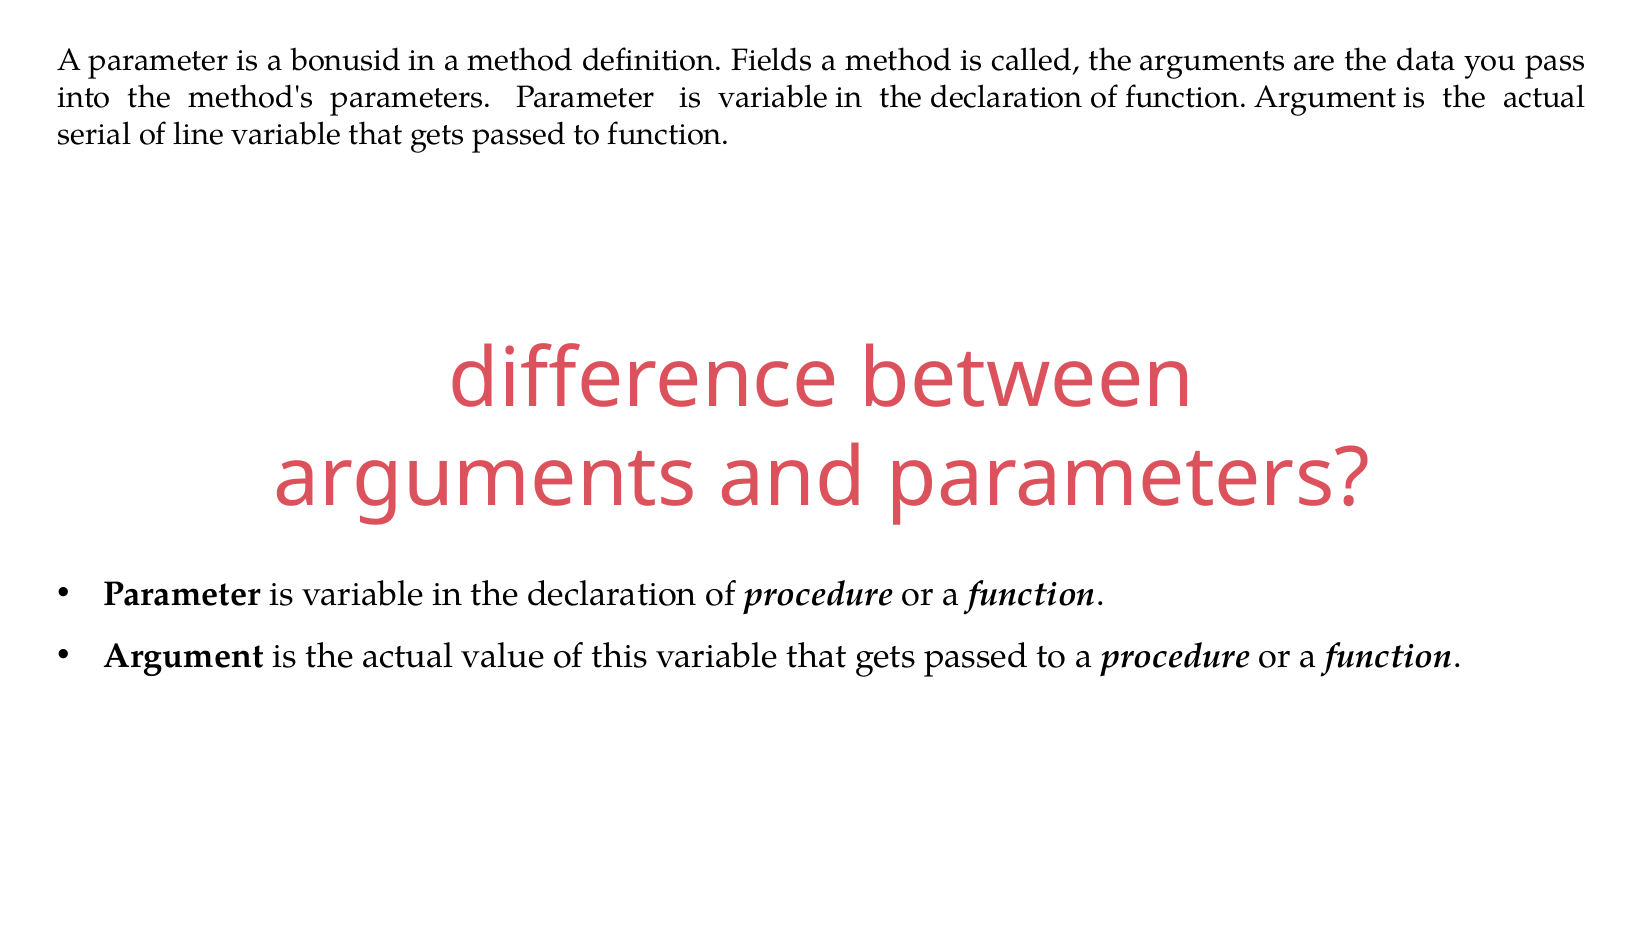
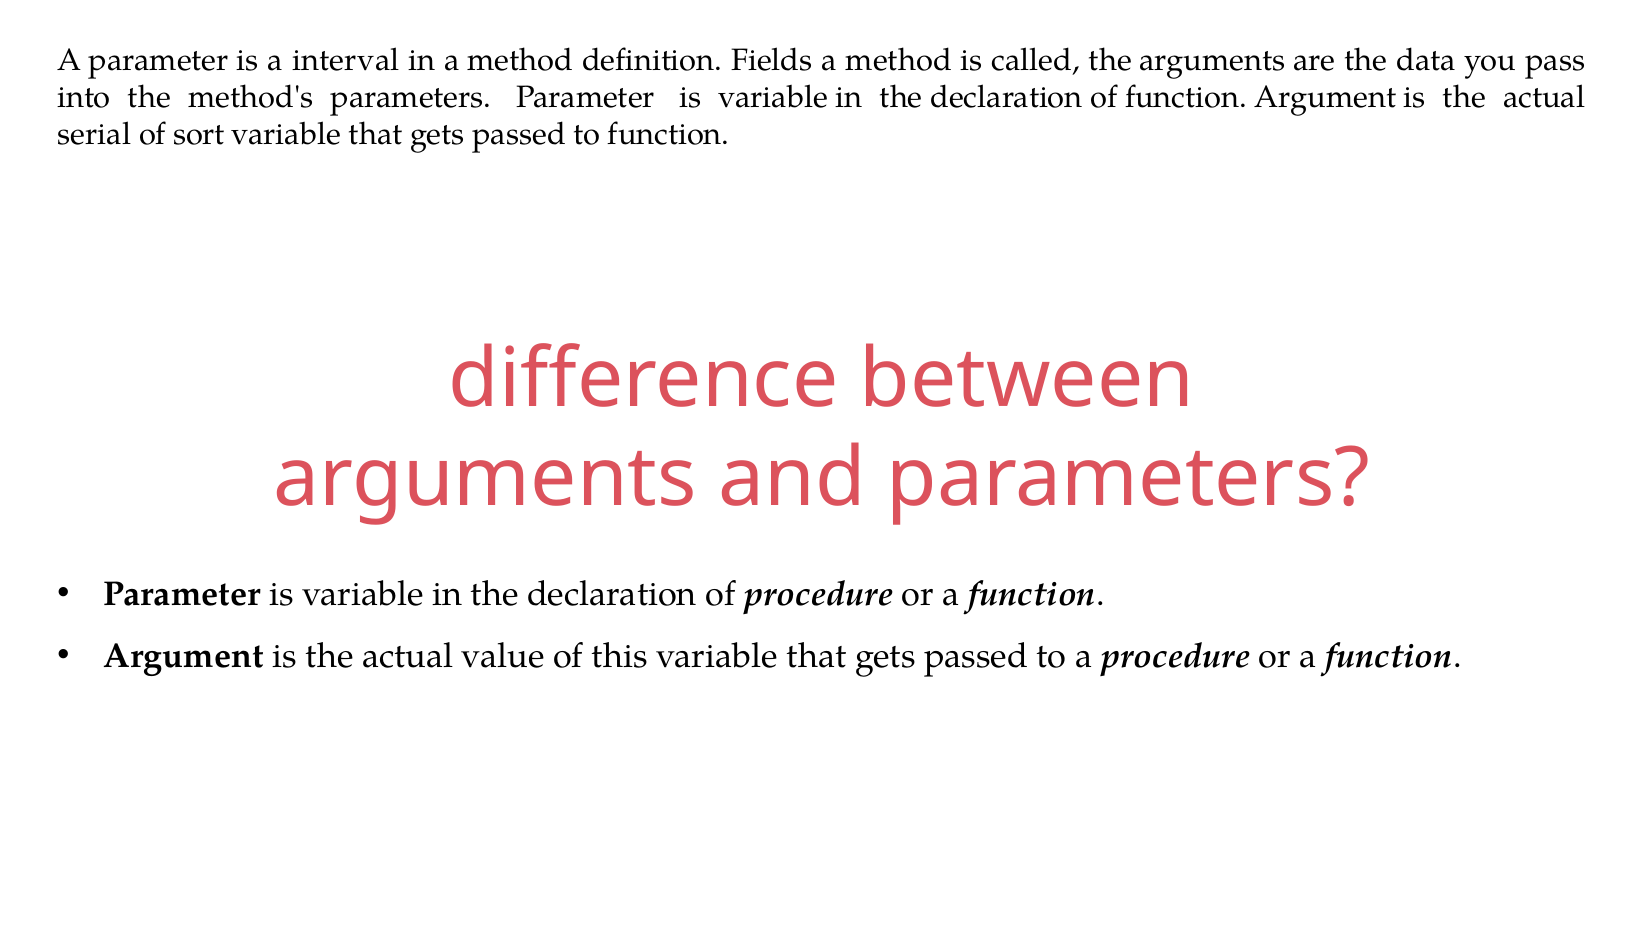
bonusid: bonusid -> interval (346, 60)
line: line -> sort (199, 134)
